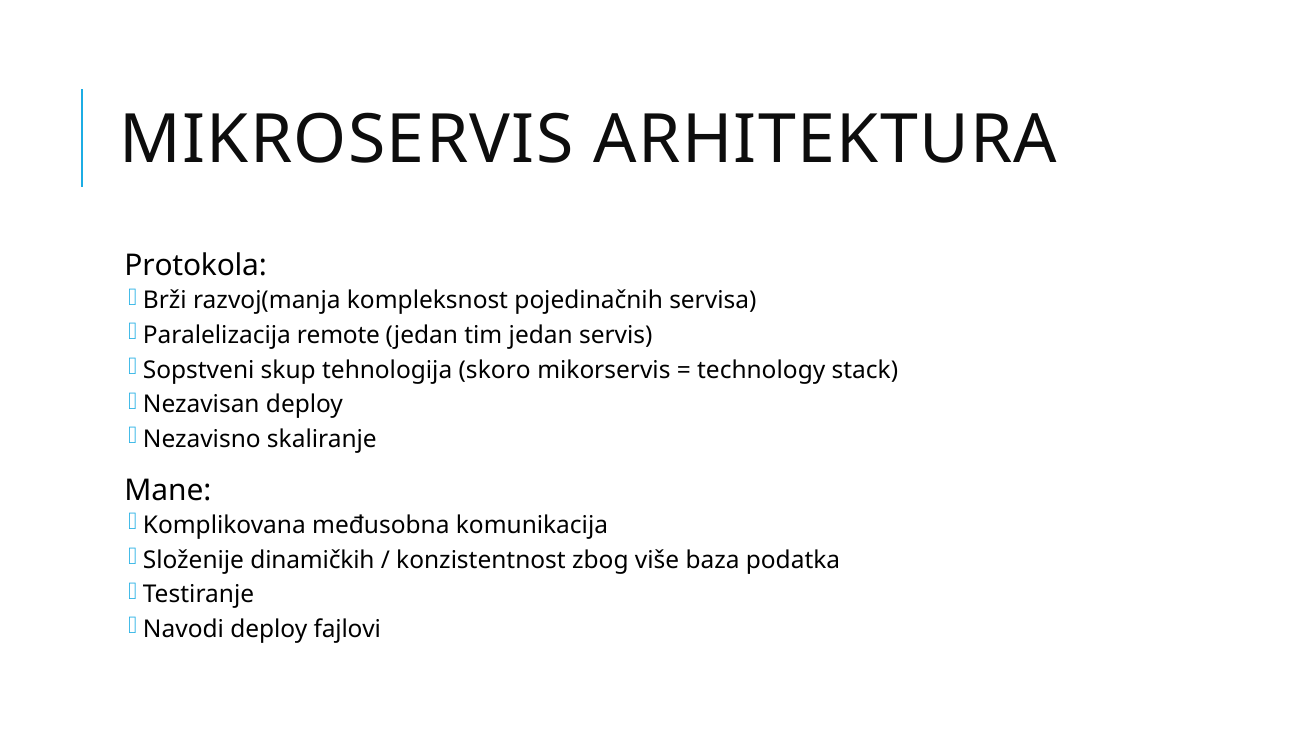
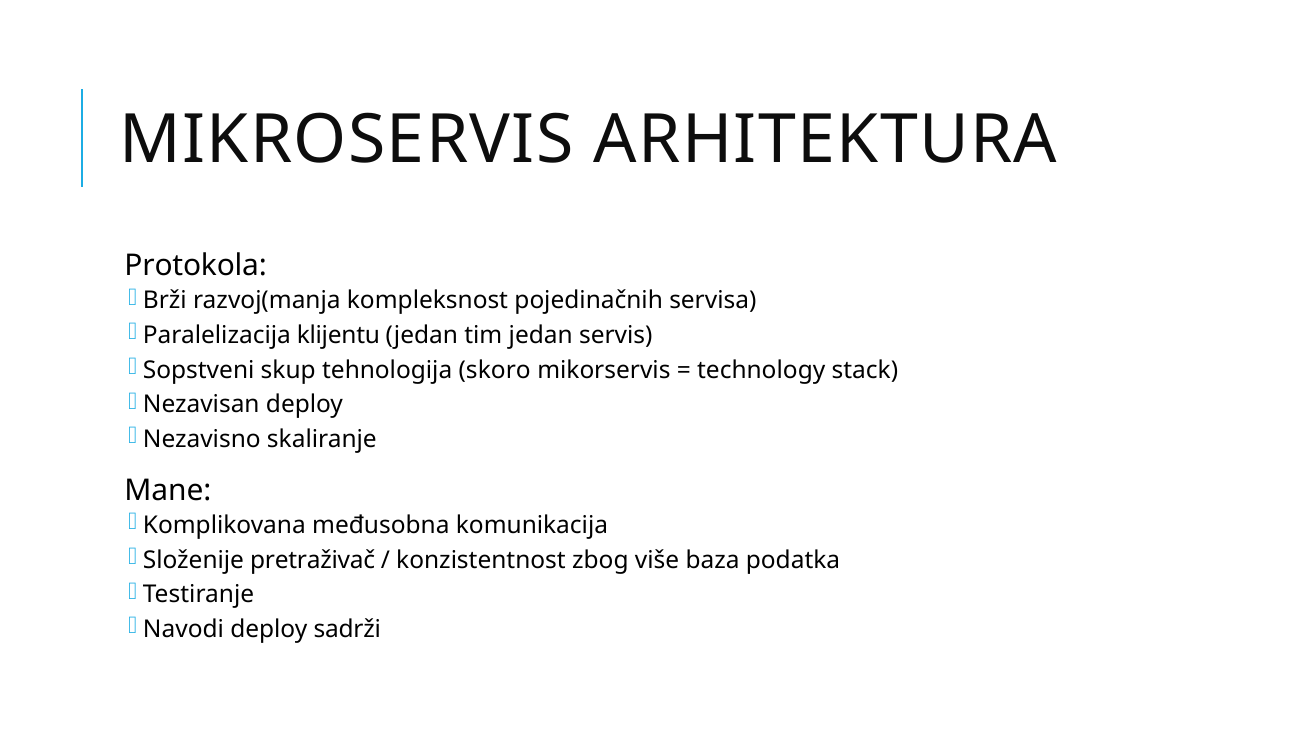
remote: remote -> klijentu (338, 335)
dinamičkih: dinamičkih -> pretraživač (313, 560)
fajlovi: fajlovi -> sadrži (347, 629)
